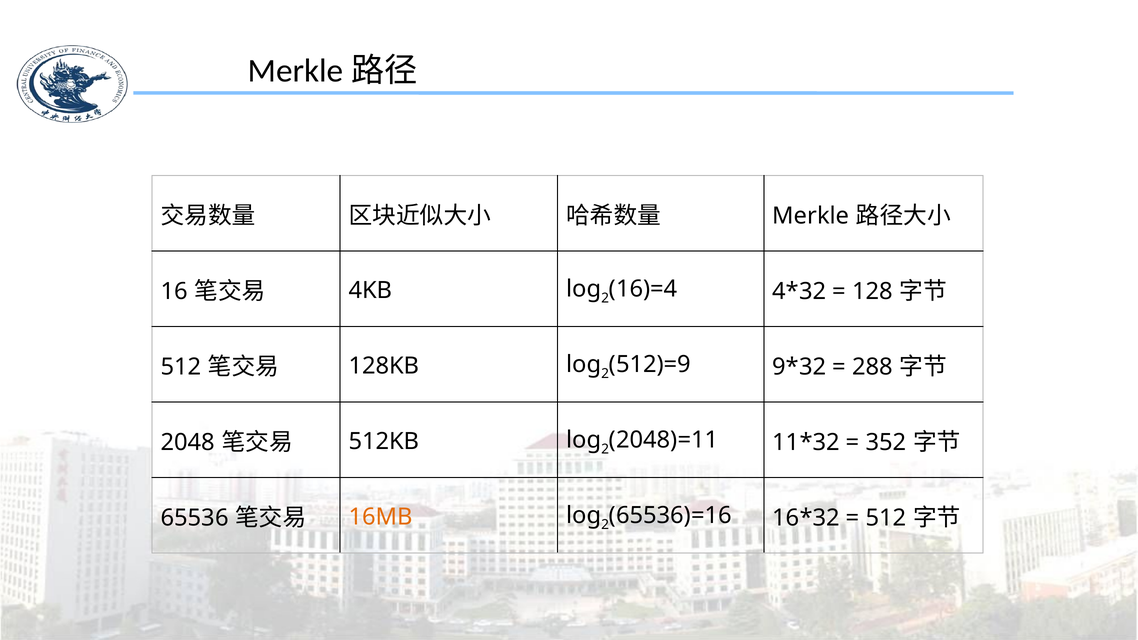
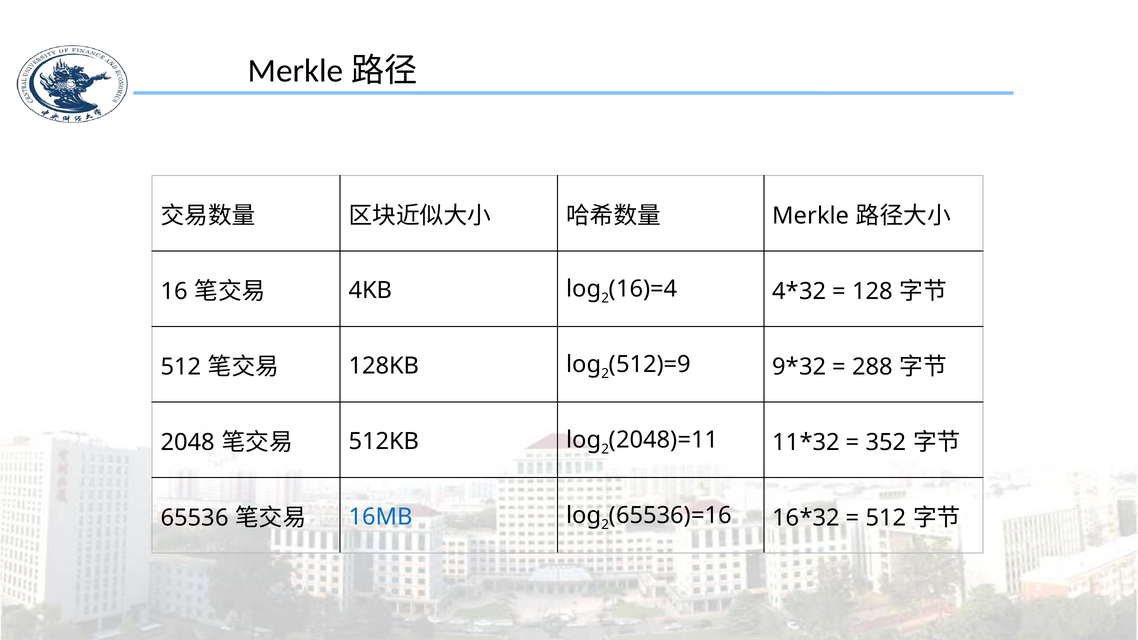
16MB colour: orange -> blue (381, 517)
